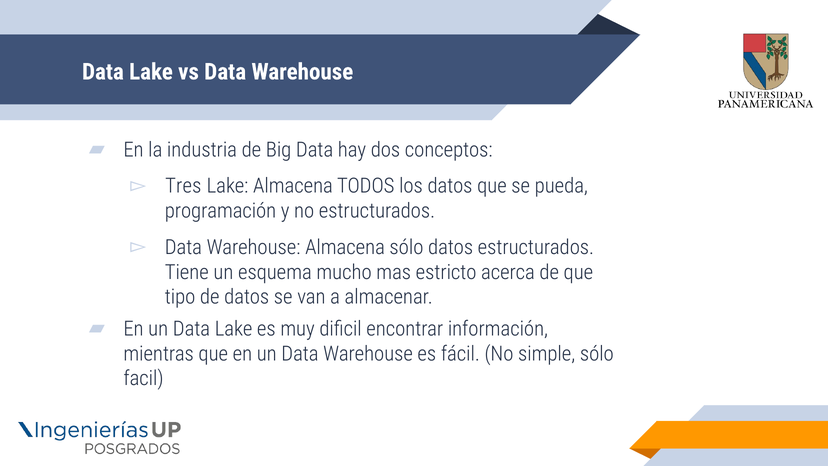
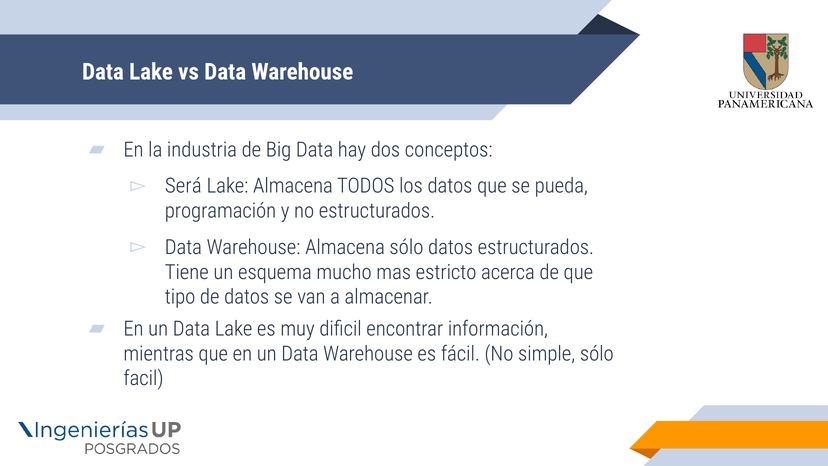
Tres: Tres -> Será (183, 186)
